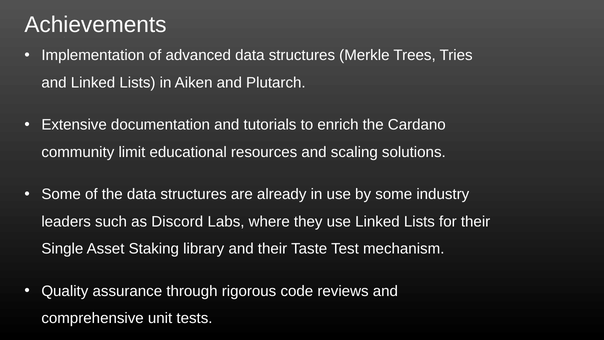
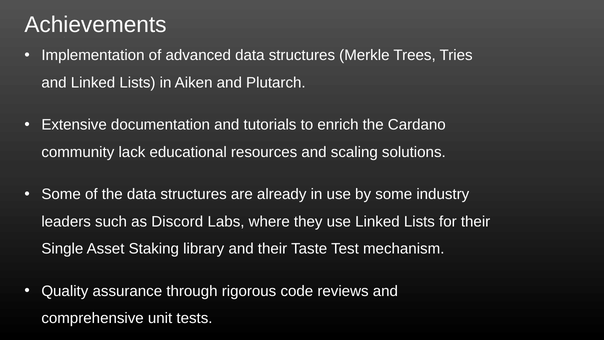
limit: limit -> lack (132, 152)
